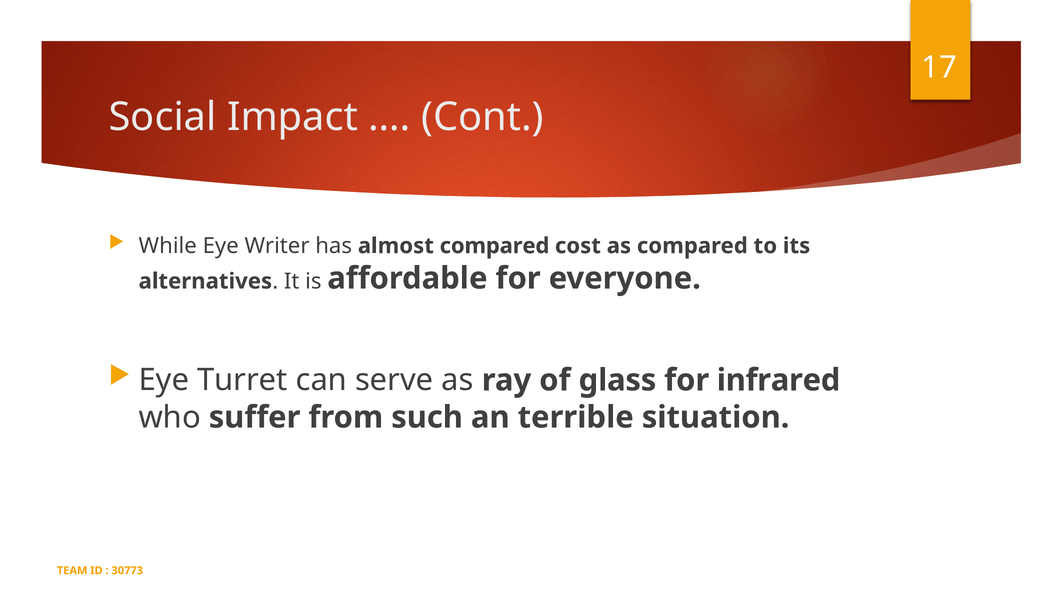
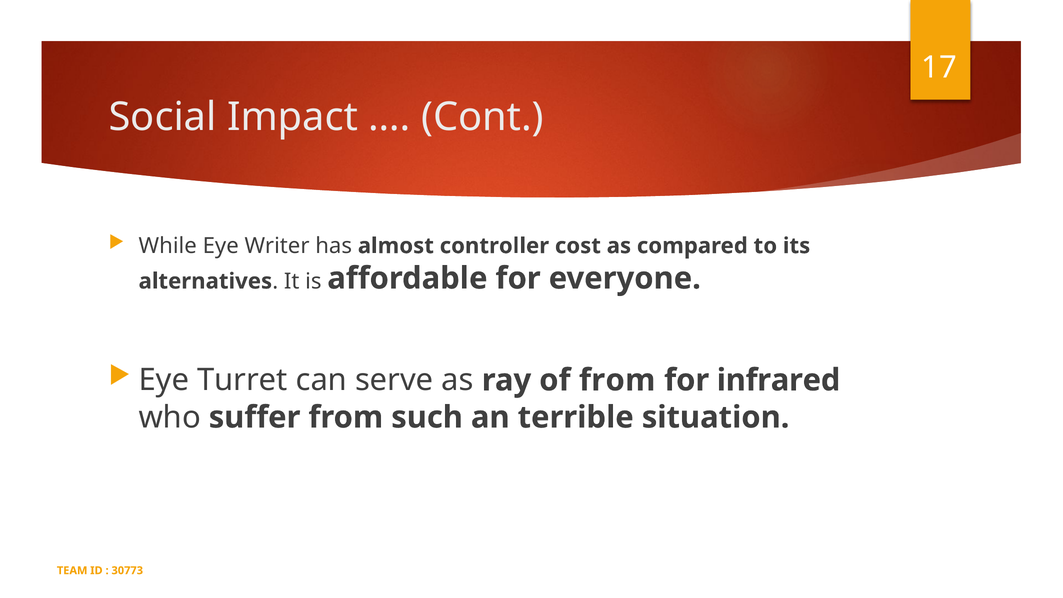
almost compared: compared -> controller (494, 246)
of glass: glass -> from (617, 380)
